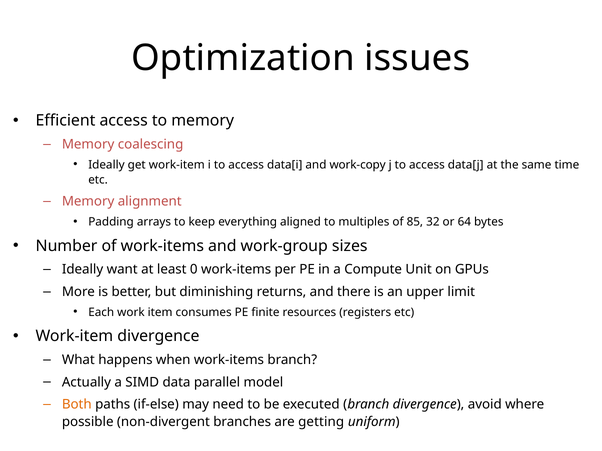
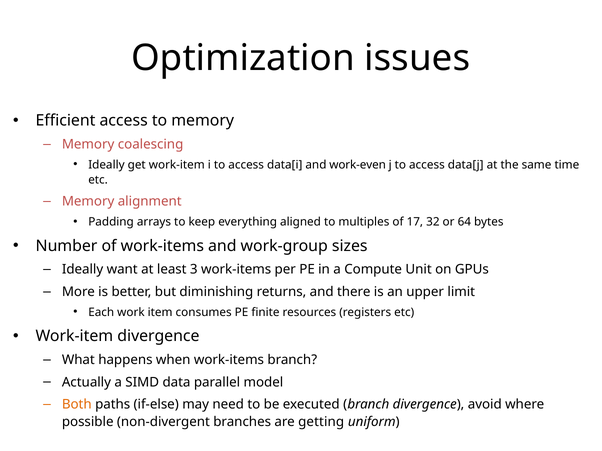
work-copy: work-copy -> work-even (358, 165)
85: 85 -> 17 (415, 222)
0: 0 -> 3 (194, 270)
